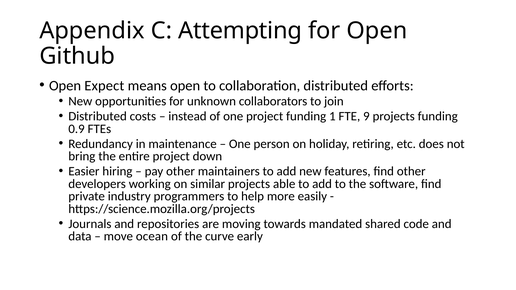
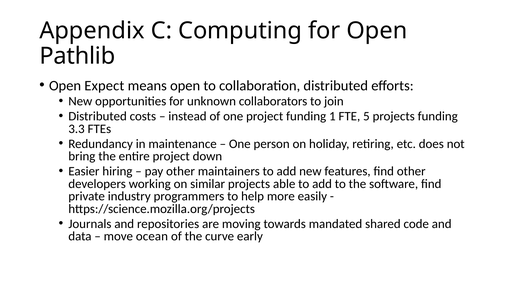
Attempting: Attempting -> Computing (240, 31)
Github: Github -> Pathlib (77, 56)
9: 9 -> 5 (366, 116)
0.9: 0.9 -> 3.3 (77, 129)
